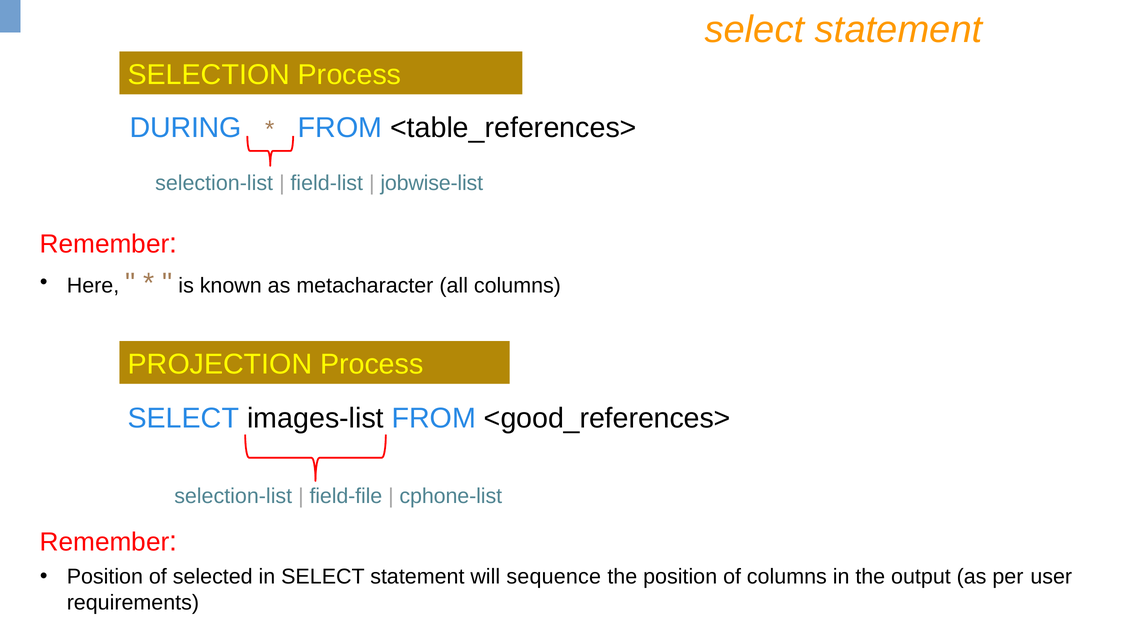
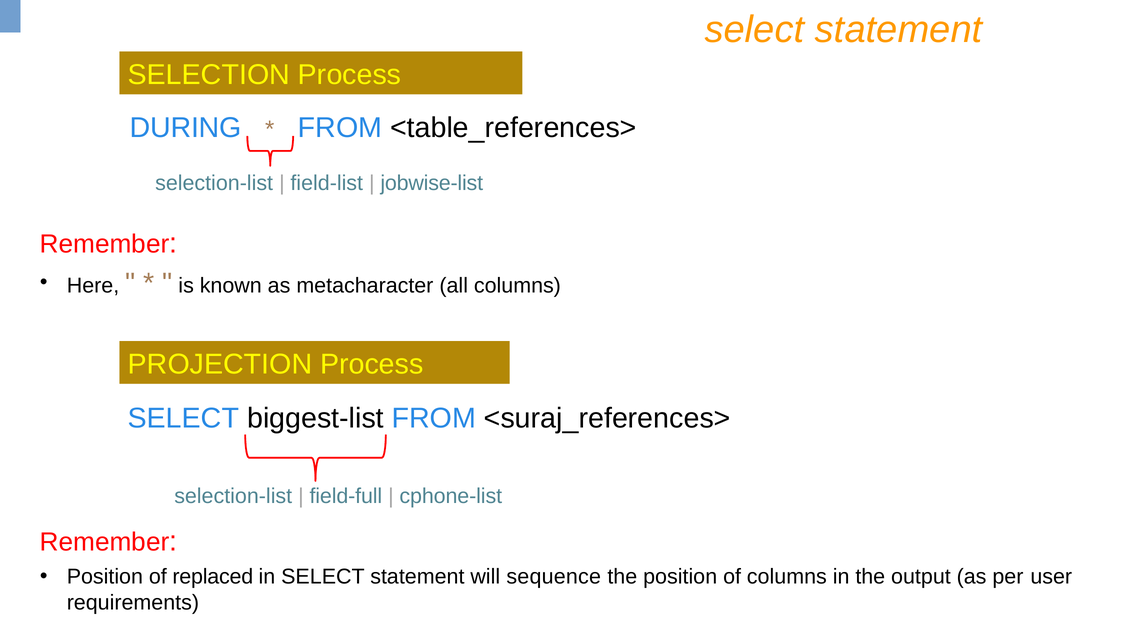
images-list: images-list -> biggest-list (315, 419)
<good_references>: <good_references> -> <suraj_references> (607, 419)
field-file: field-file -> field-full (346, 496)
selected: selected -> replaced (213, 577)
